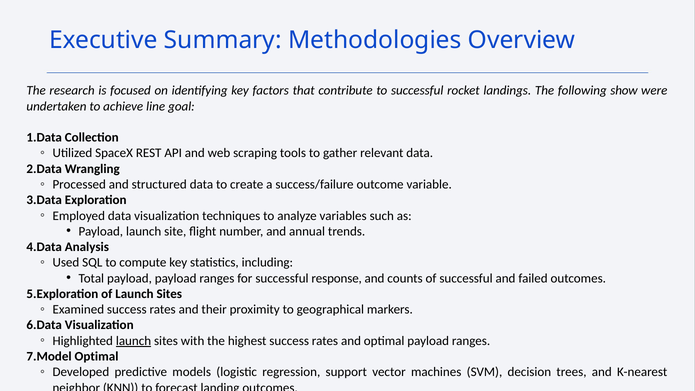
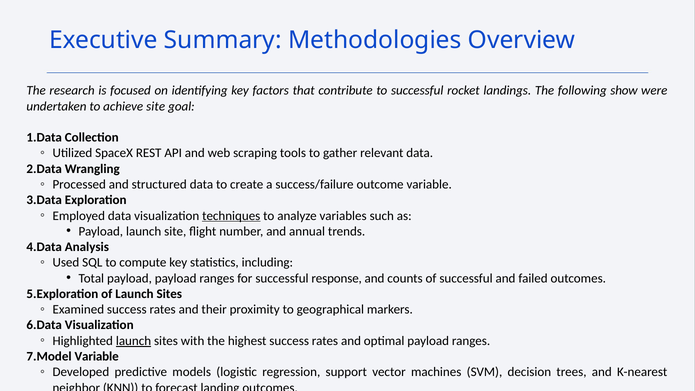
achieve line: line -> site (156, 106)
techniques underline: none -> present (231, 216)
Optimal: Optimal -> Variable (97, 356)
